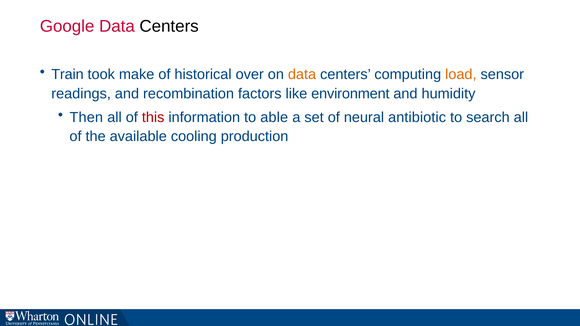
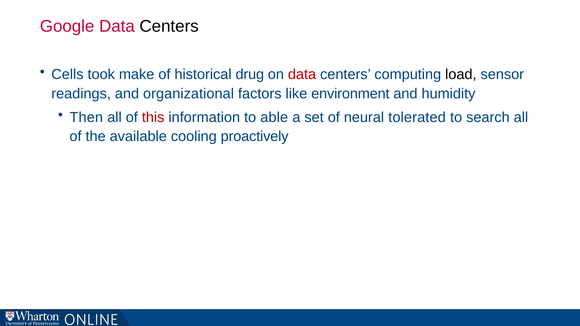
Train: Train -> Cells (67, 75)
over: over -> drug (250, 75)
data colour: orange -> red (302, 75)
load colour: orange -> black (461, 75)
recombination: recombination -> organizational (189, 94)
antibiotic: antibiotic -> tolerated (417, 117)
production: production -> proactively (255, 136)
